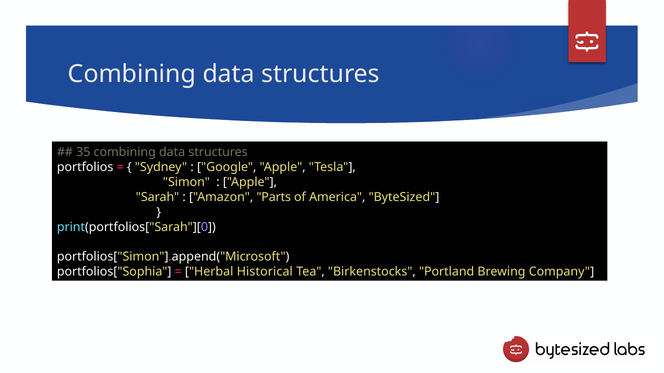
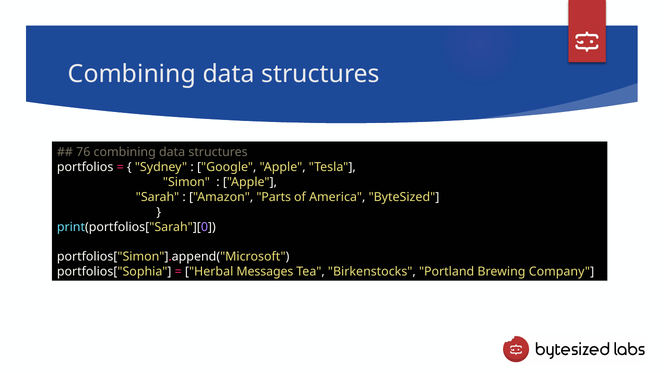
35: 35 -> 76 (83, 153)
Historical: Historical -> Messages (265, 272)
